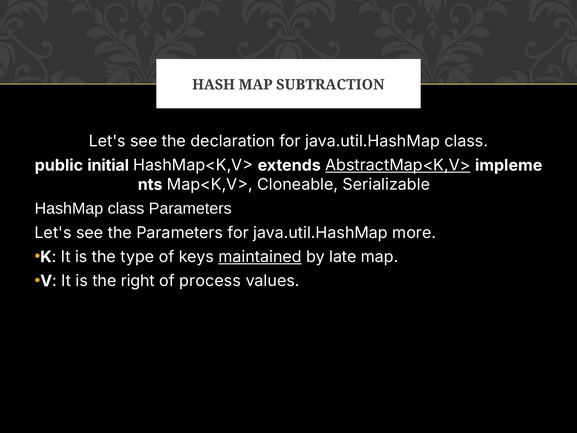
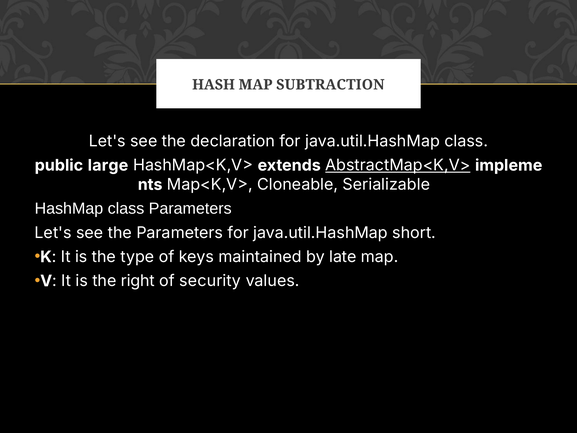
initial: initial -> large (108, 165)
more: more -> short (414, 233)
maintained underline: present -> none (260, 257)
process: process -> security (210, 281)
